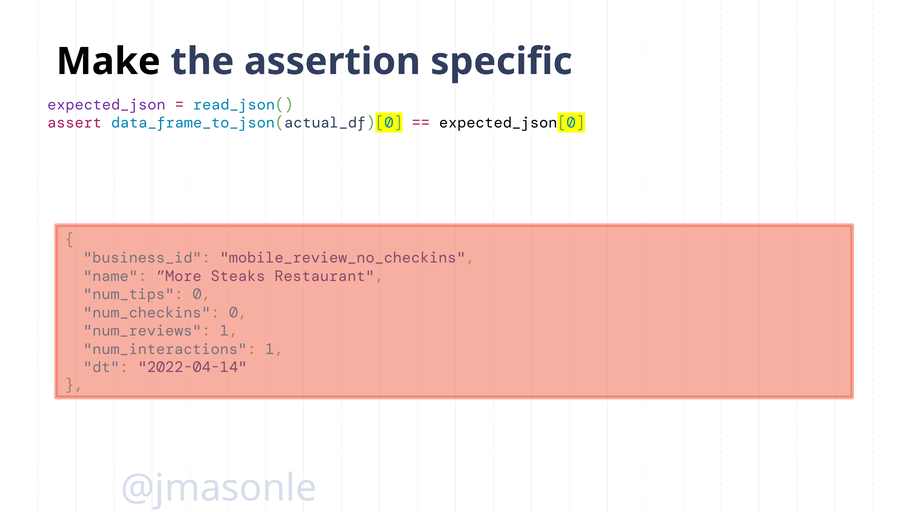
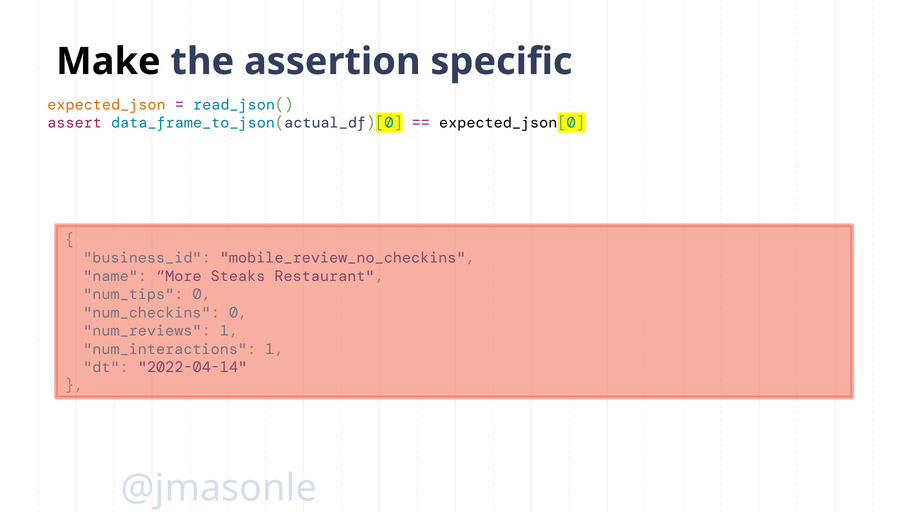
expected_json colour: purple -> orange (107, 105)
